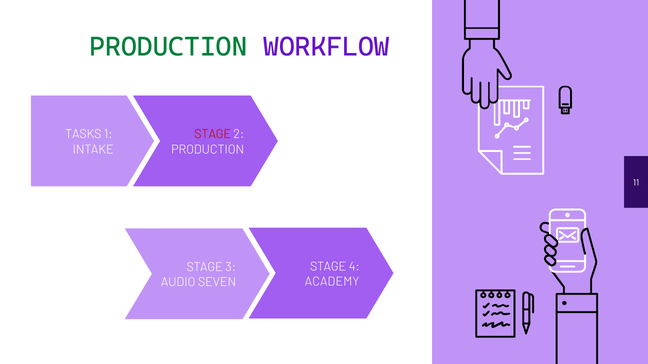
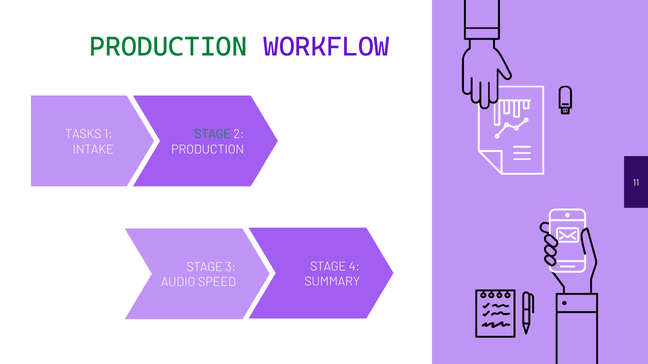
STAGE colour: red -> green (213, 134)
ACADEMY: ACADEMY -> SUMMARY (332, 282)
SEVEN: SEVEN -> SPEED (217, 283)
